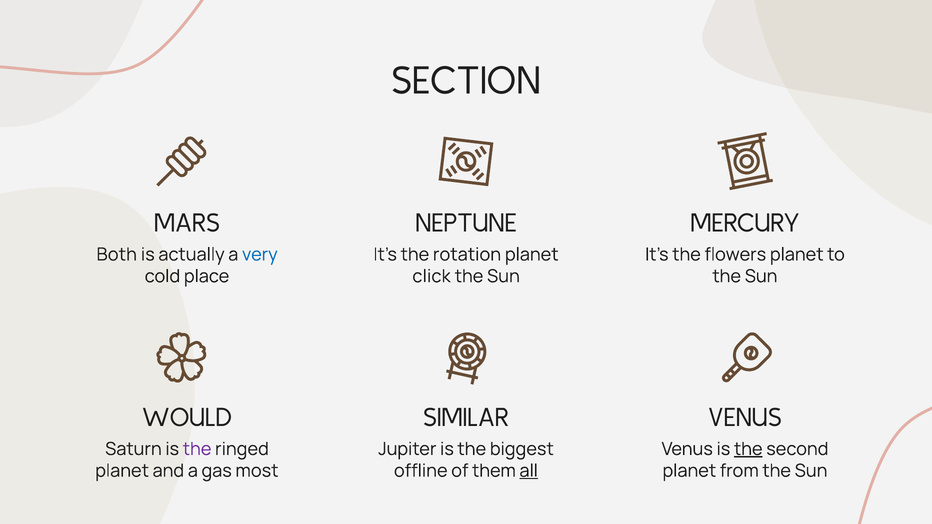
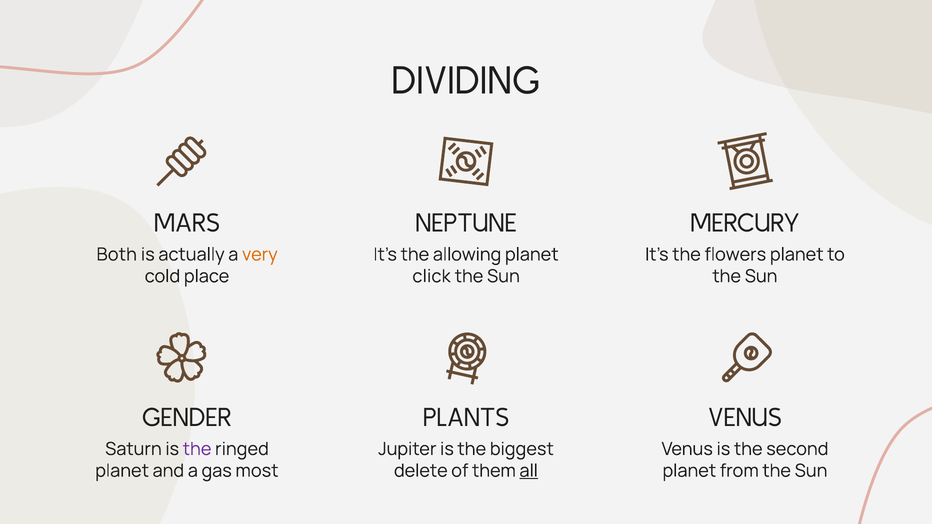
SECTION: SECTION -> DIVIDING (466, 81)
very colour: blue -> orange (260, 255)
rotation: rotation -> allowing (467, 255)
WOULD: WOULD -> GENDER (187, 418)
SIMILAR: SIMILAR -> PLANTS (466, 418)
the underline: present -> none (748, 449)
offline: offline -> delete (421, 471)
